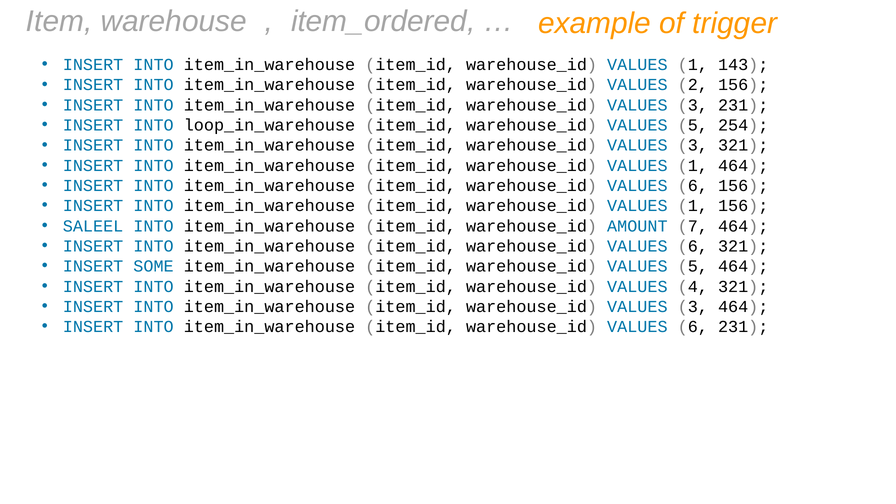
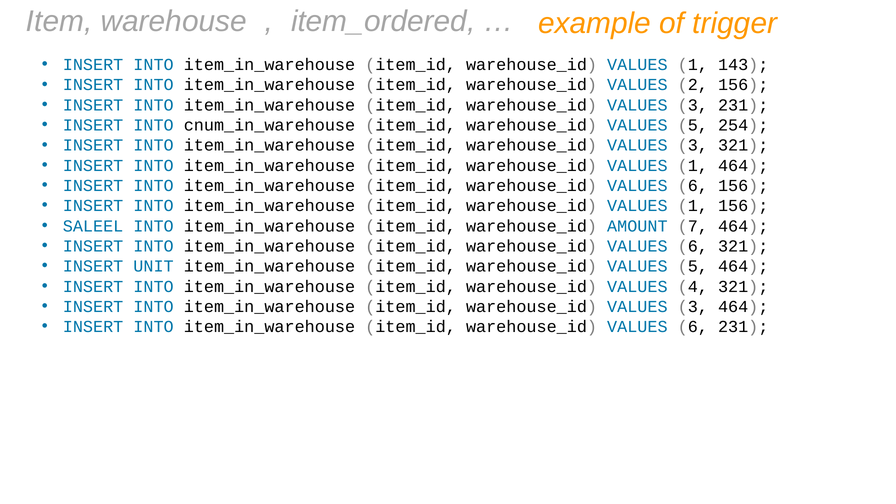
loop_in_warehouse: loop_in_warehouse -> cnum_in_warehouse (269, 125)
SOME: SOME -> UNIT (154, 266)
